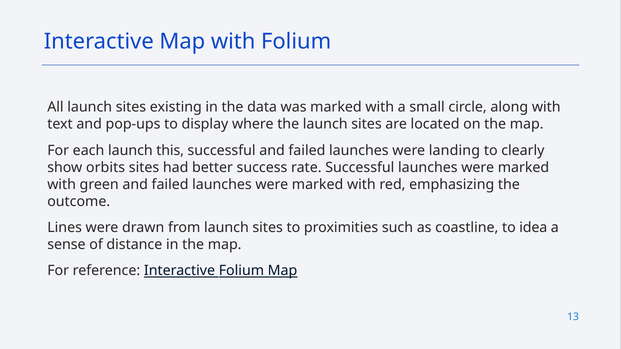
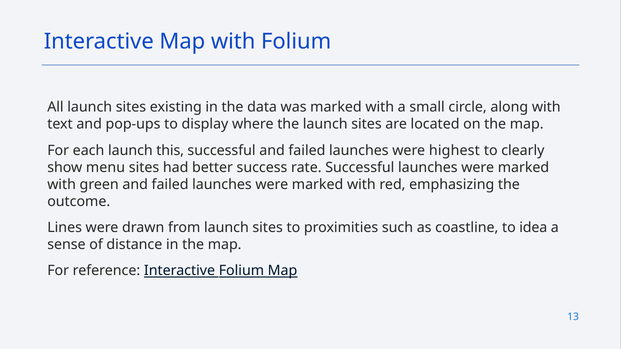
landing: landing -> highest (454, 150)
orbits: orbits -> menu (106, 168)
